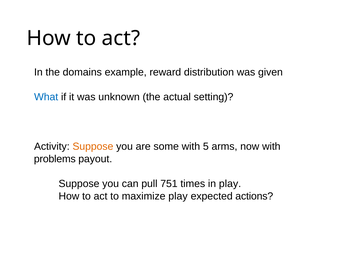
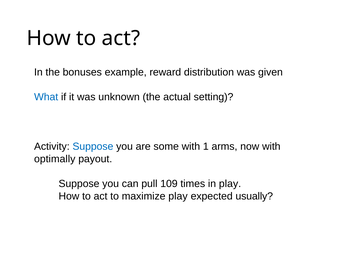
domains: domains -> bonuses (82, 72)
Suppose colour: orange -> blue (93, 147)
5: 5 -> 1 (206, 147)
problems: problems -> optimally (55, 159)
751: 751 -> 109 (169, 184)
actions: actions -> usually (254, 196)
